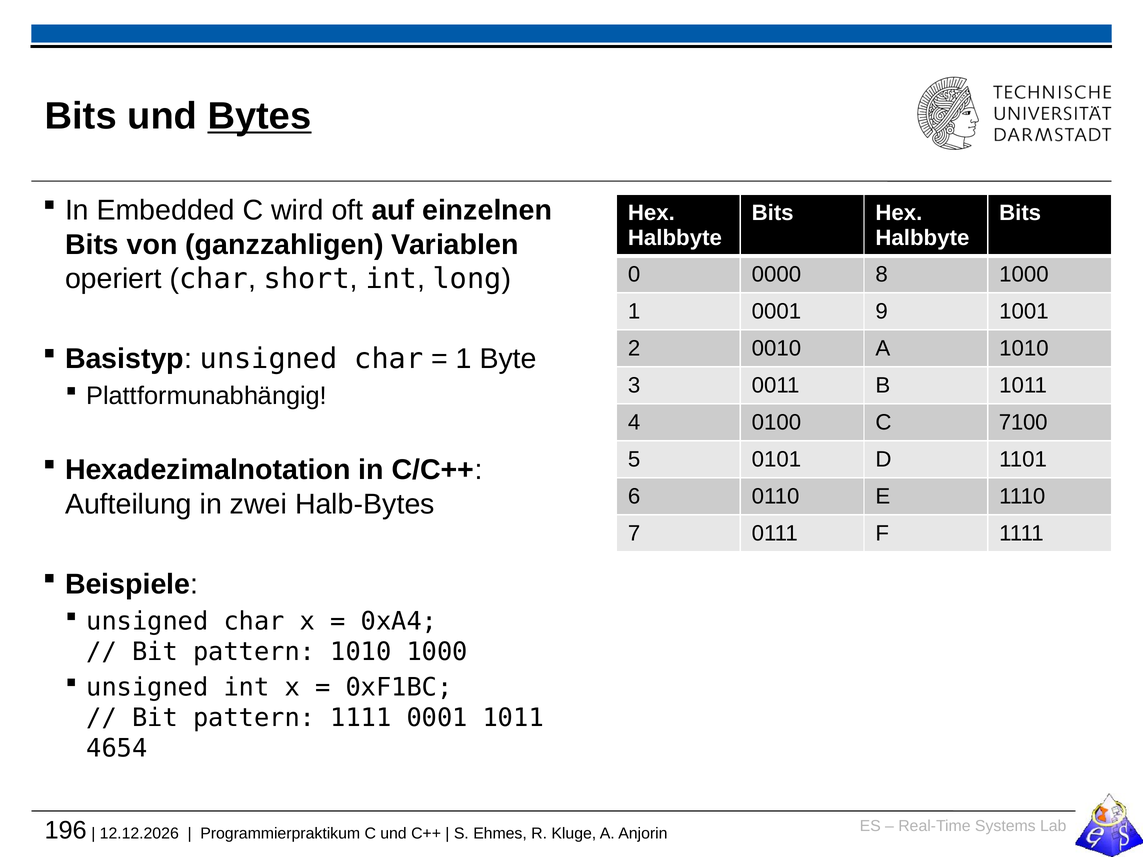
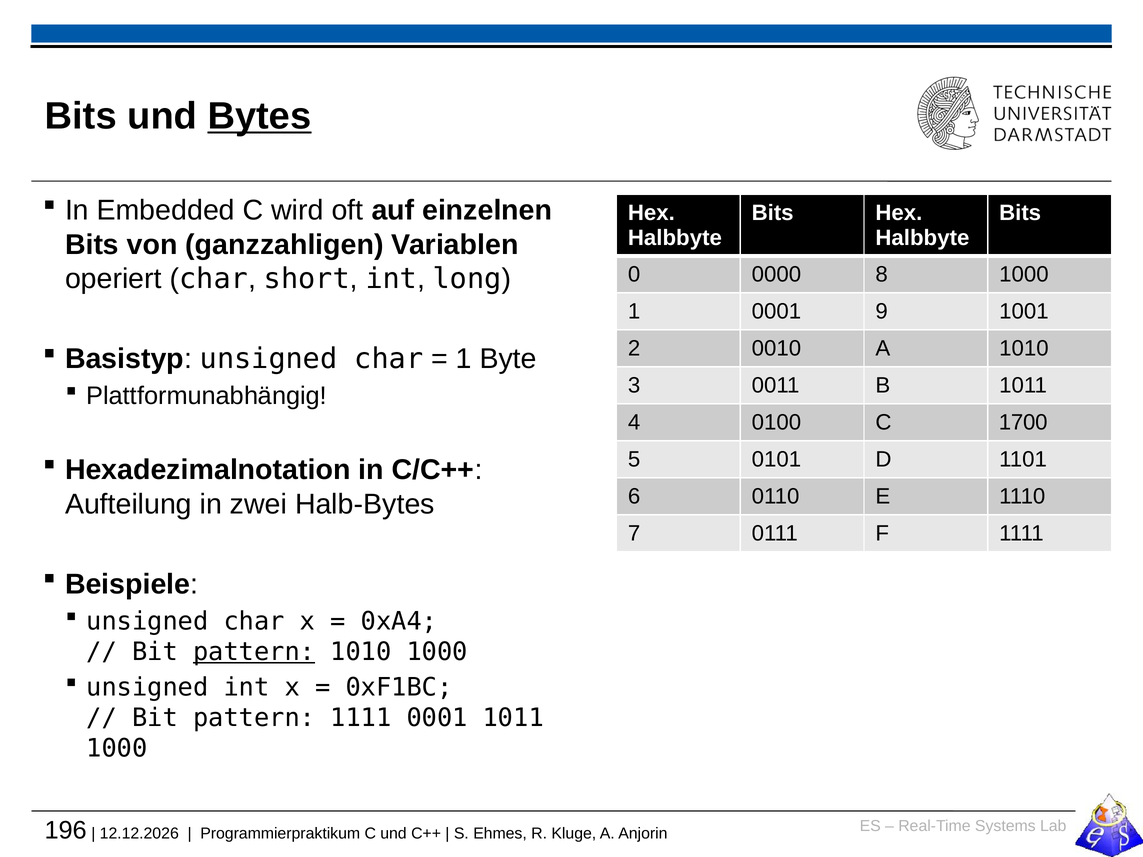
7100: 7100 -> 1700 (1023, 423)
pattern underline: none -> present (254, 652)
4654: 4654 -> 1000 (117, 749)
